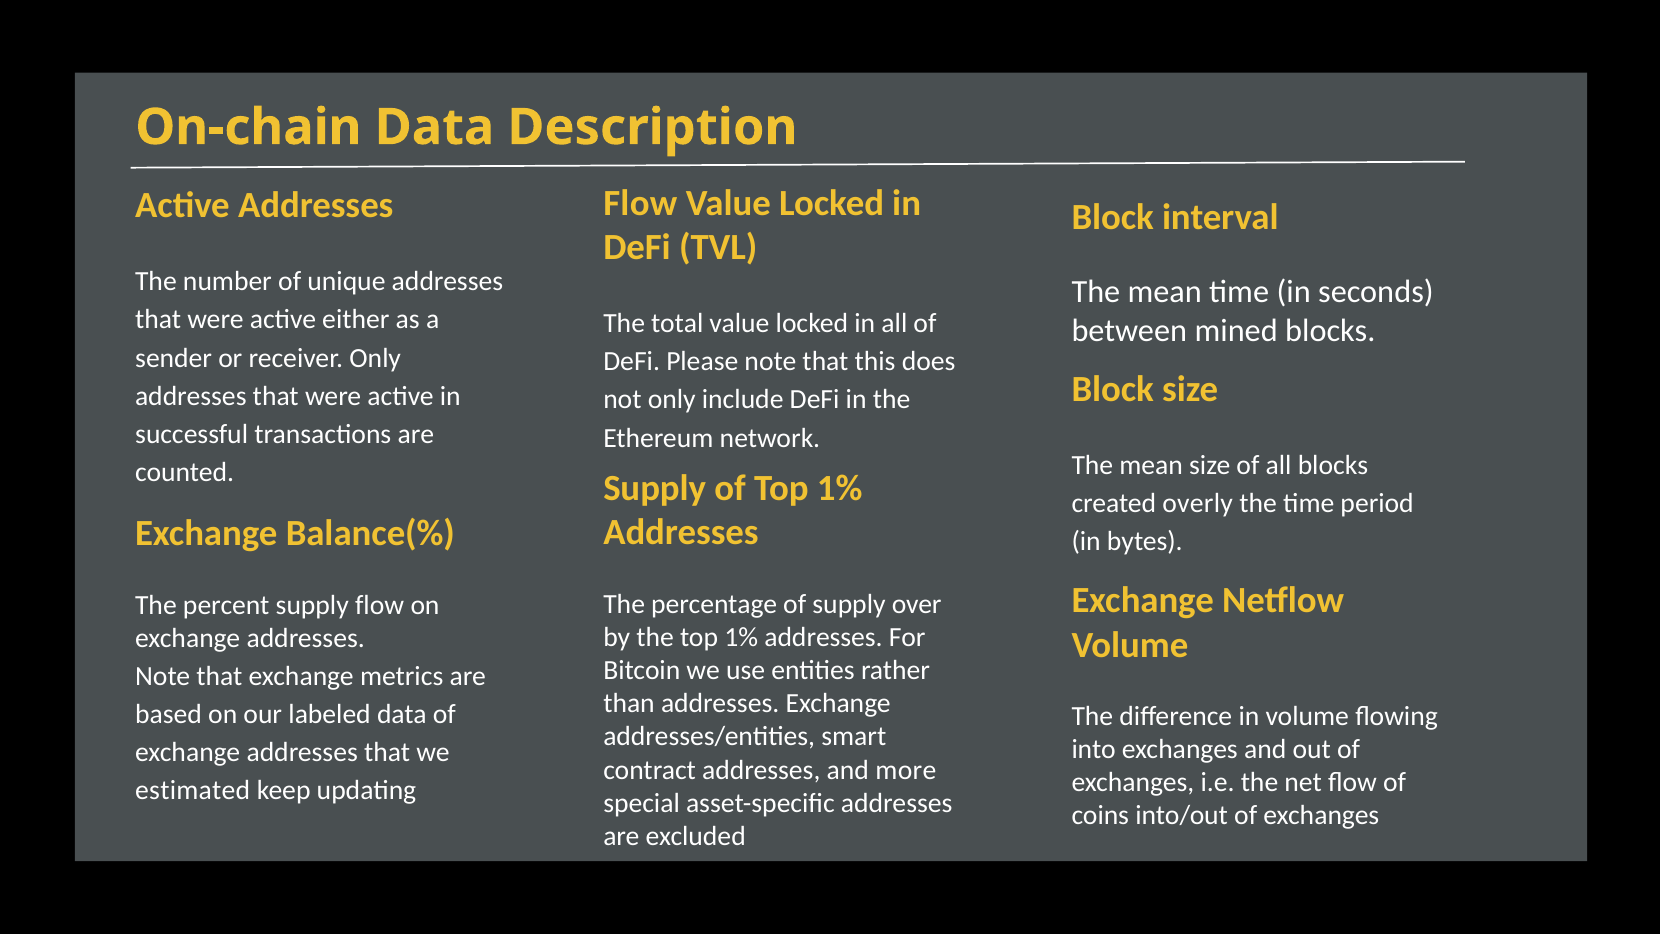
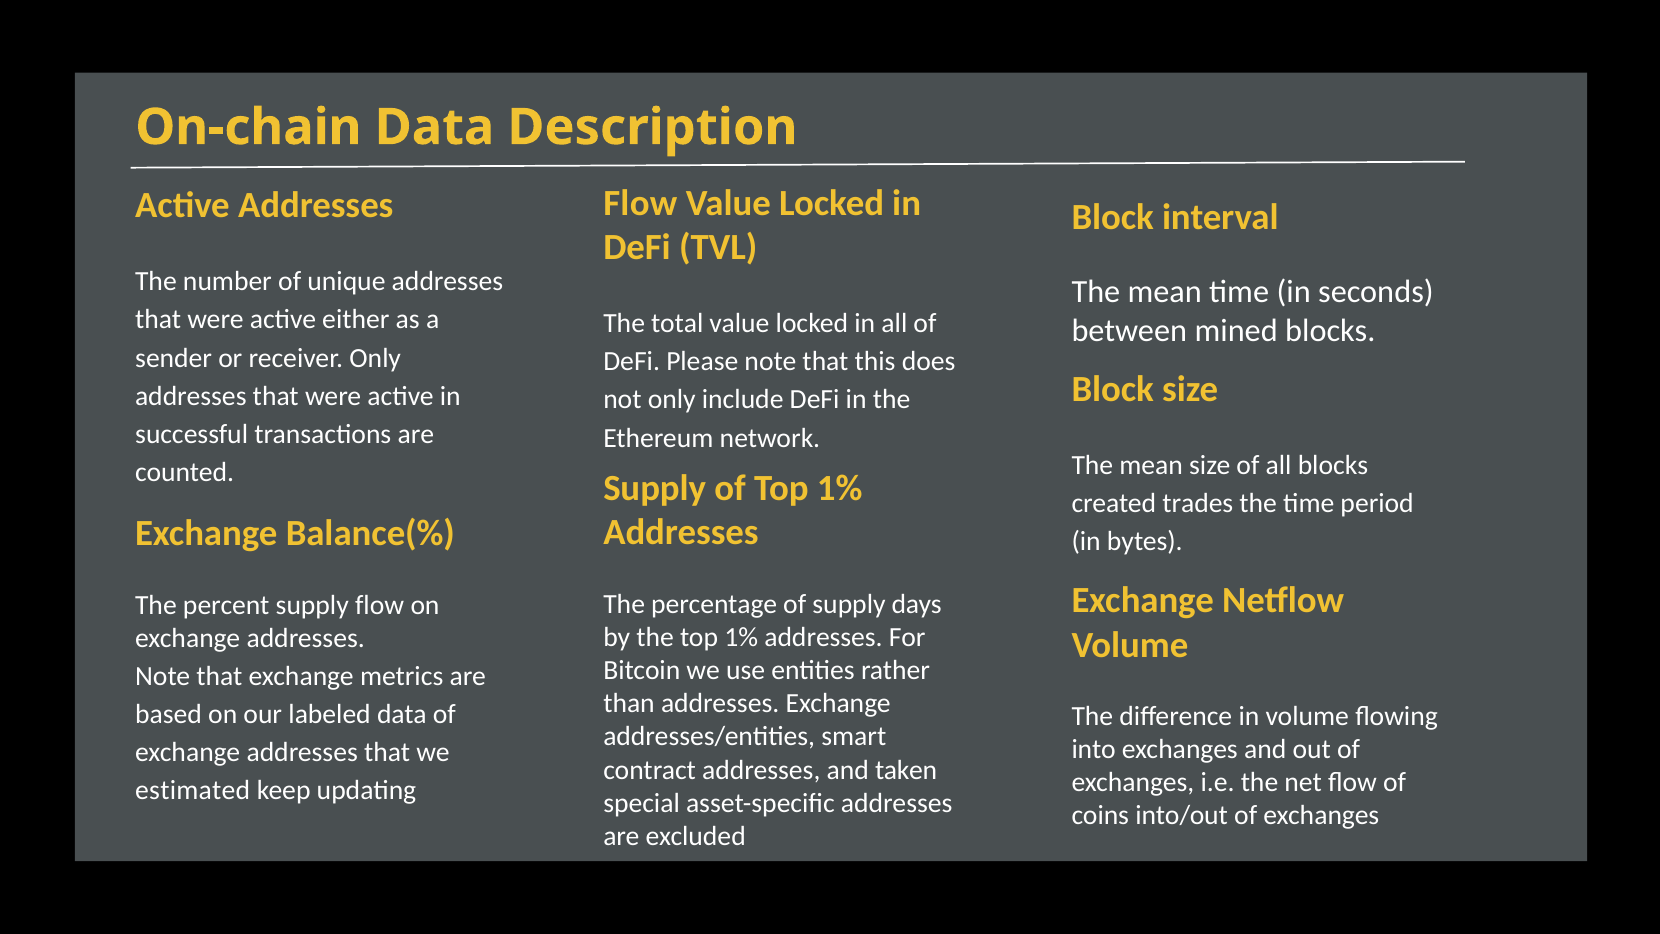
overly: overly -> trades (1198, 503)
over: over -> days (917, 604)
more: more -> taken (906, 770)
